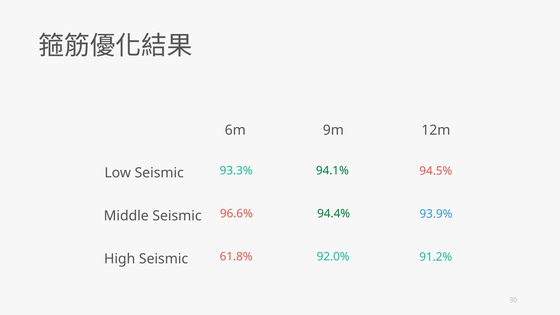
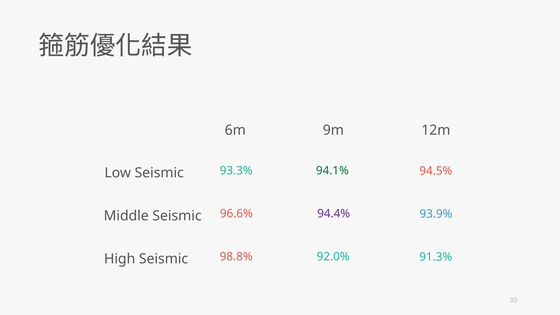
94.4% colour: green -> purple (334, 214)
61.8%: 61.8% -> 98.8% (236, 257)
91.2%: 91.2% -> 91.3% (436, 257)
